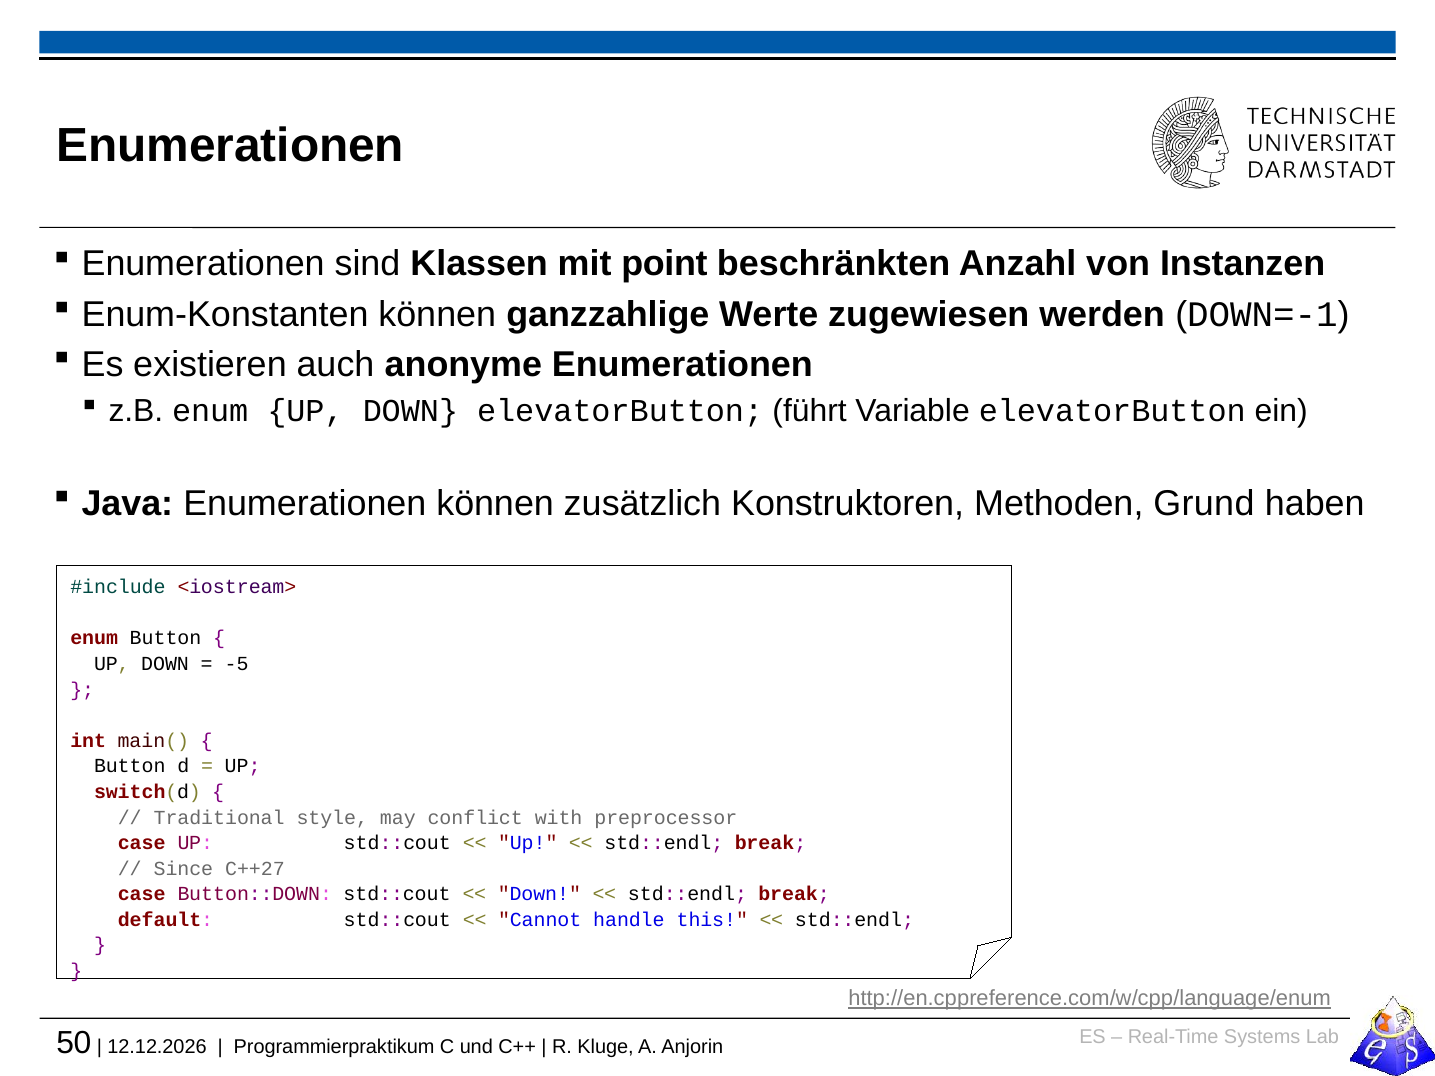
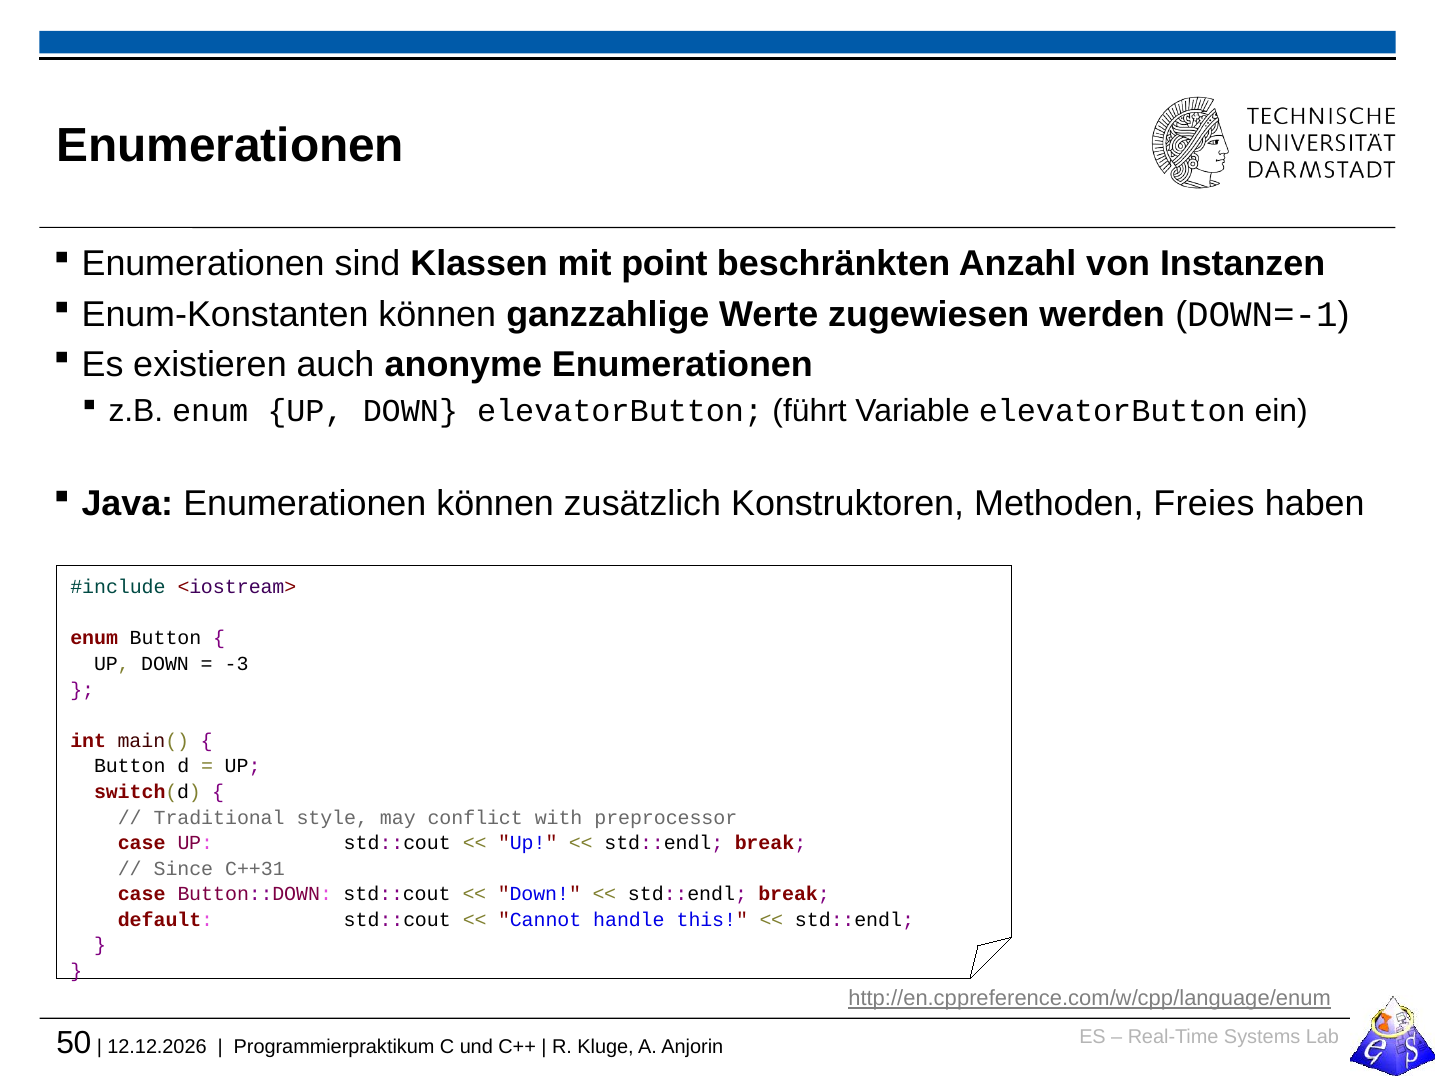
Grund: Grund -> Freies (1204, 504)
-5: -5 -> -3 (237, 664)
C++27: C++27 -> C++31 (255, 869)
